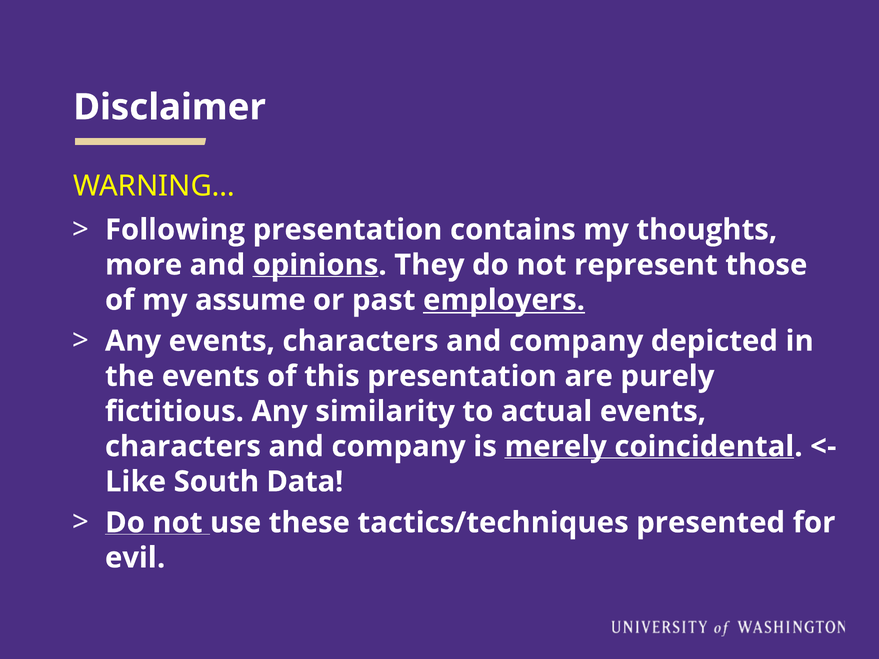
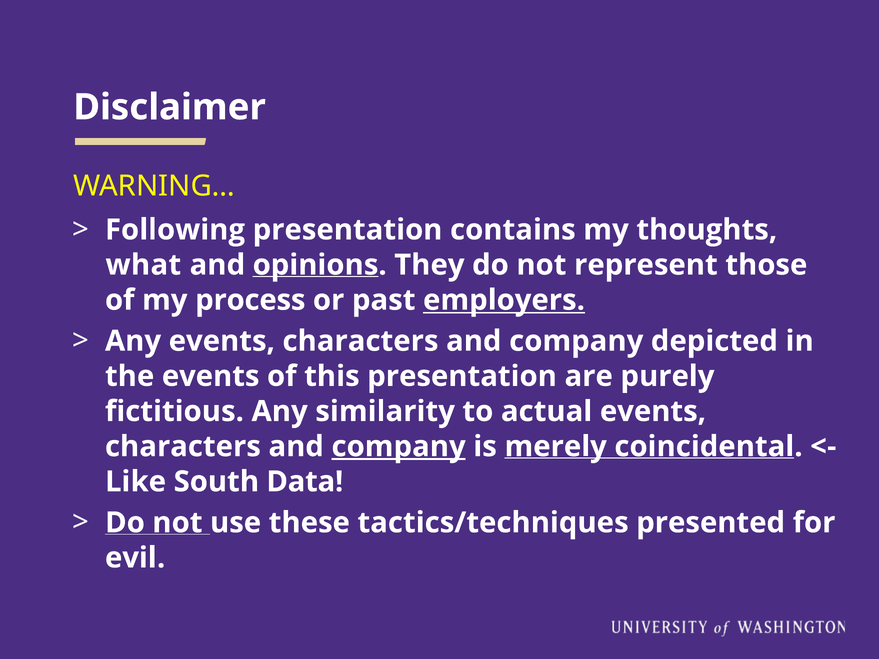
more: more -> what (143, 265)
assume: assume -> process (250, 300)
company underline: none -> present (399, 447)
